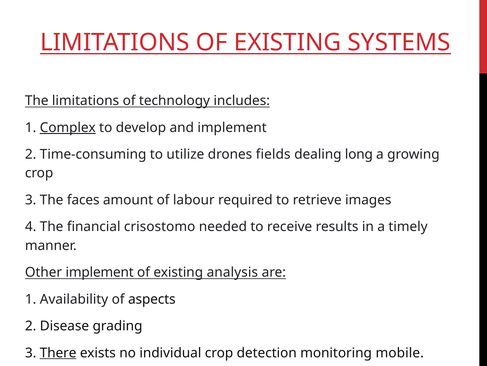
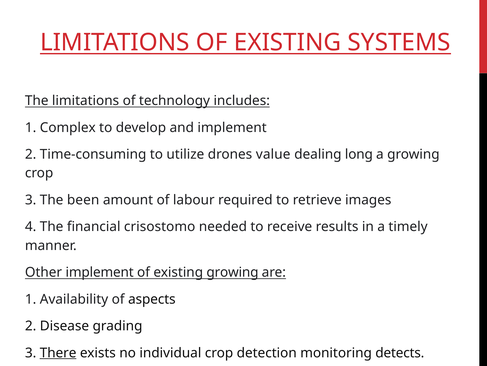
Complex underline: present -> none (68, 127)
fields: fields -> value (273, 154)
faces: faces -> been (83, 200)
existing analysis: analysis -> growing (232, 272)
mobile: mobile -> detects (400, 352)
